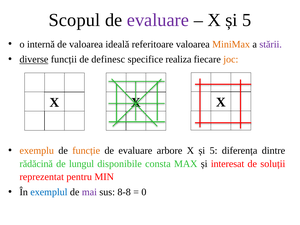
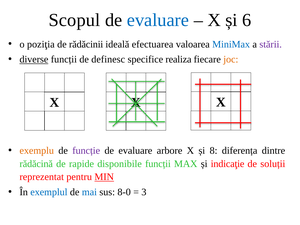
evaluare colour: purple -> blue (158, 20)
5: 5 -> 6 (247, 20)
internă: internă -> poziţia (41, 44)
de valoarea: valoarea -> rădăcinii (86, 44)
referitoare: referitoare -> efectuarea (153, 44)
MiniMax colour: orange -> blue (231, 44)
funcție colour: orange -> purple (86, 151)
5: 5 -> 8 (214, 151)
lungul: lungul -> rapide (81, 164)
disponibile consta: consta -> funcții (158, 164)
interesat: interesat -> indicaţie (228, 164)
MIN underline: none -> present (104, 177)
mai colour: purple -> blue (89, 192)
8-8: 8-8 -> 8-0 (124, 192)
0: 0 -> 3 (144, 192)
